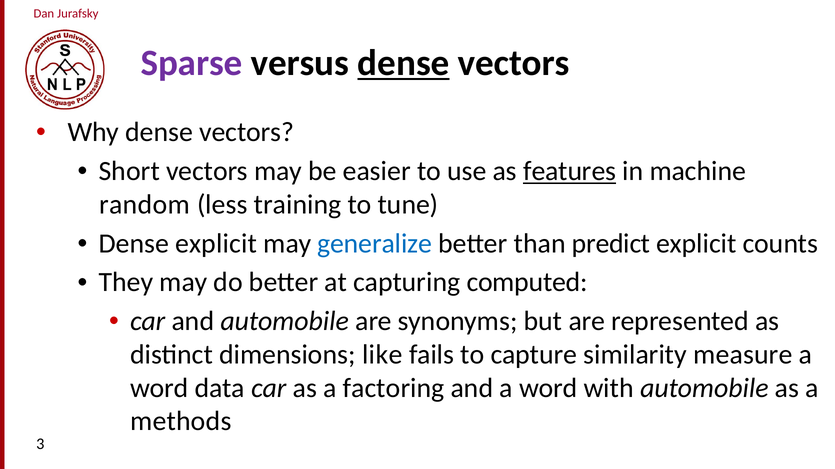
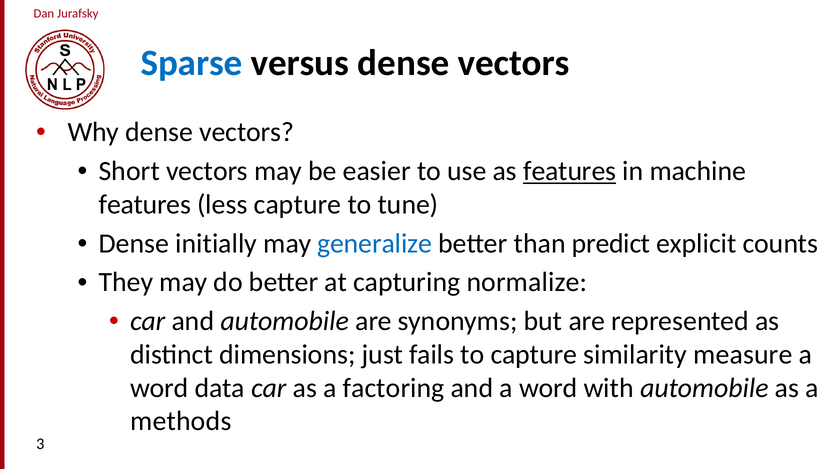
Sparse colour: purple -> blue (192, 63)
dense underline: present -> none (403, 63)
random: random -> features (145, 205)
less training: training -> capture (298, 205)
Dense explicit: explicit -> initially (216, 244)
computed: computed -> normalize (527, 283)
like: like -> just (383, 355)
